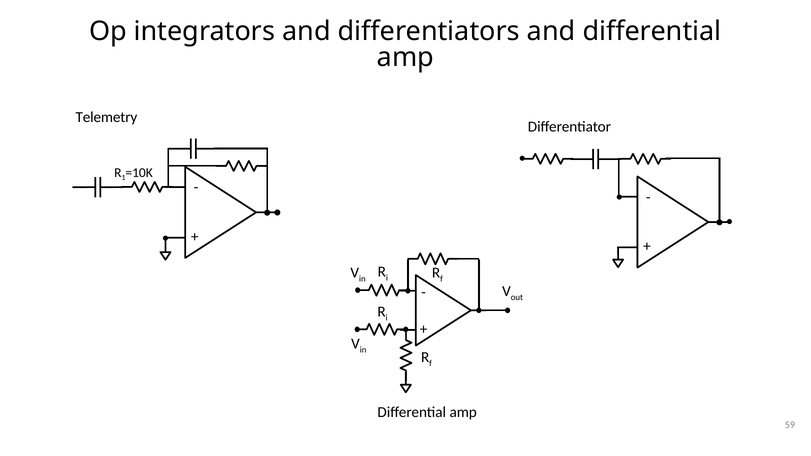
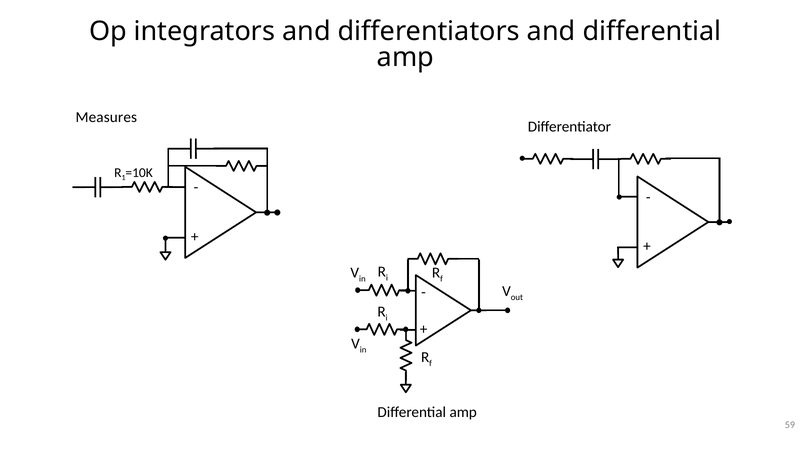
Telemetry: Telemetry -> Measures (106, 117)
